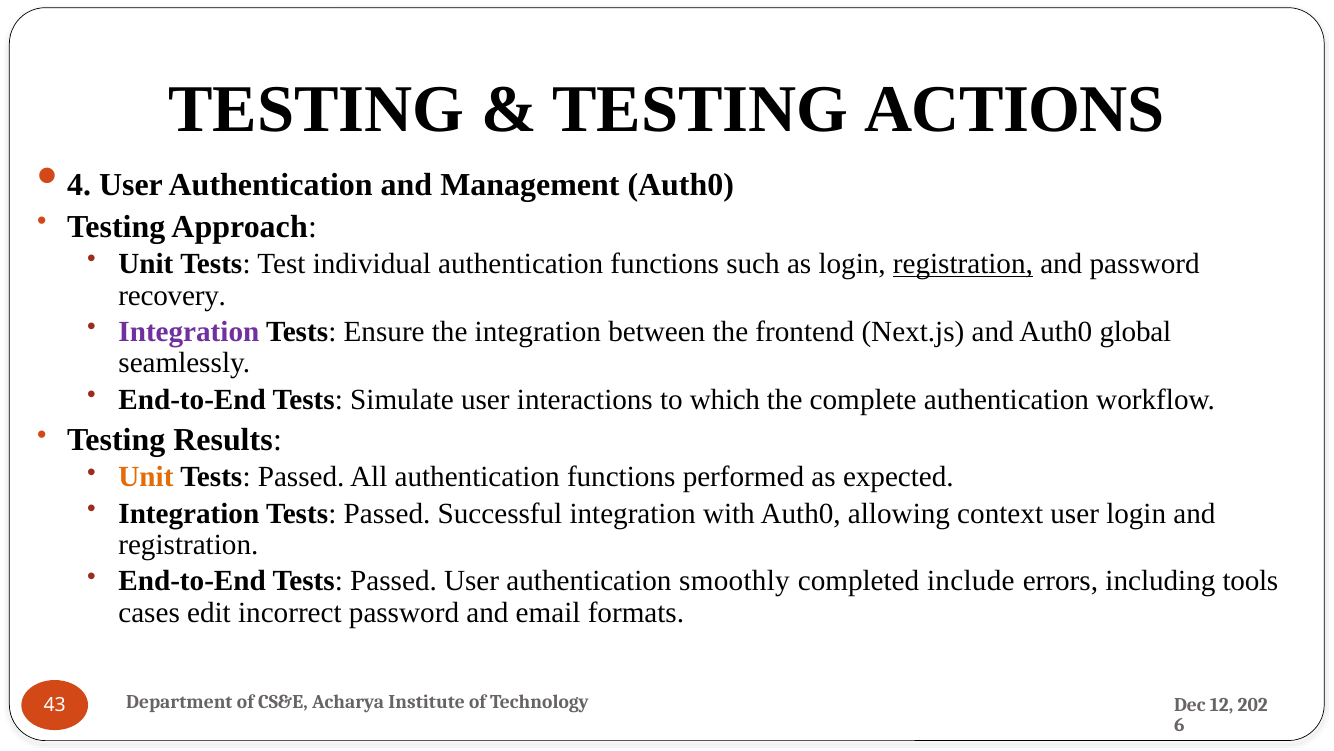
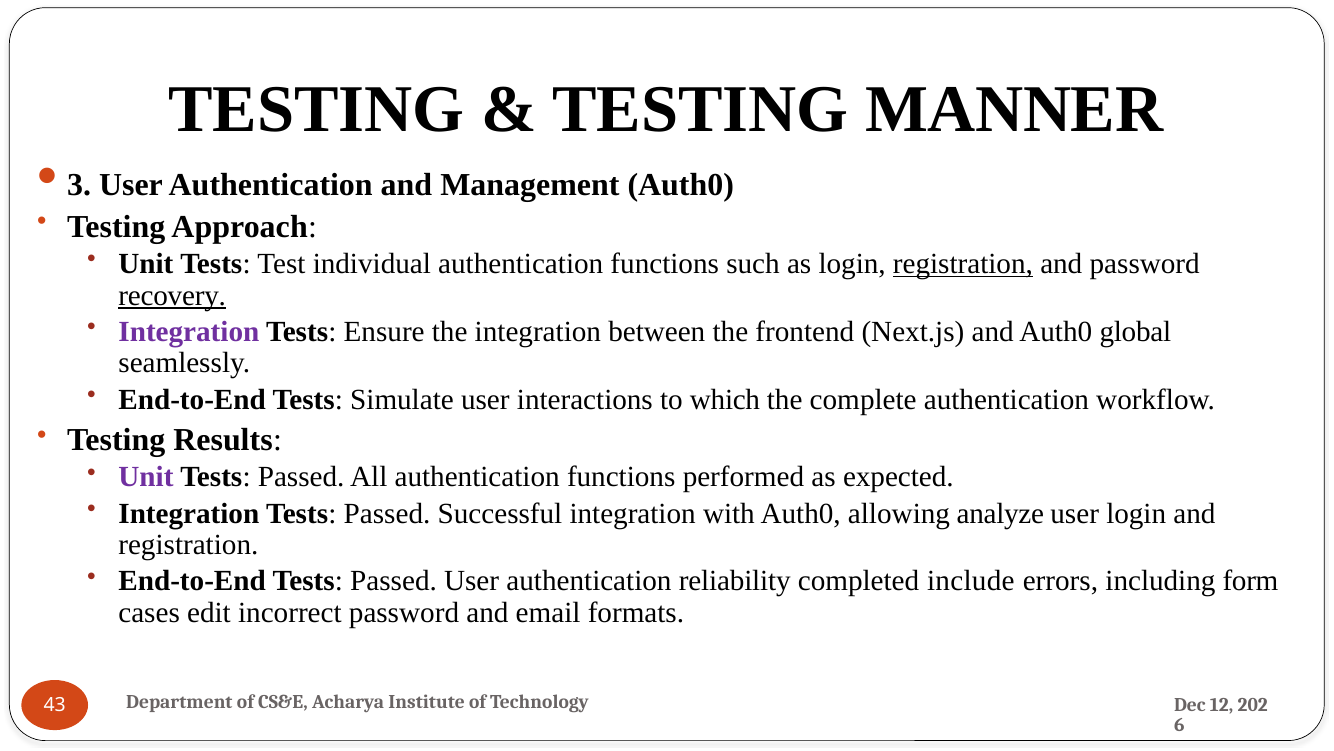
ACTIONS: ACTIONS -> MANNER (1014, 110)
4: 4 -> 3 (79, 185)
recovery underline: none -> present (172, 295)
Unit colour: orange -> purple (146, 477)
context: context -> analyze (1000, 513)
smoothly: smoothly -> reliability (735, 581)
tools: tools -> form (1250, 581)
